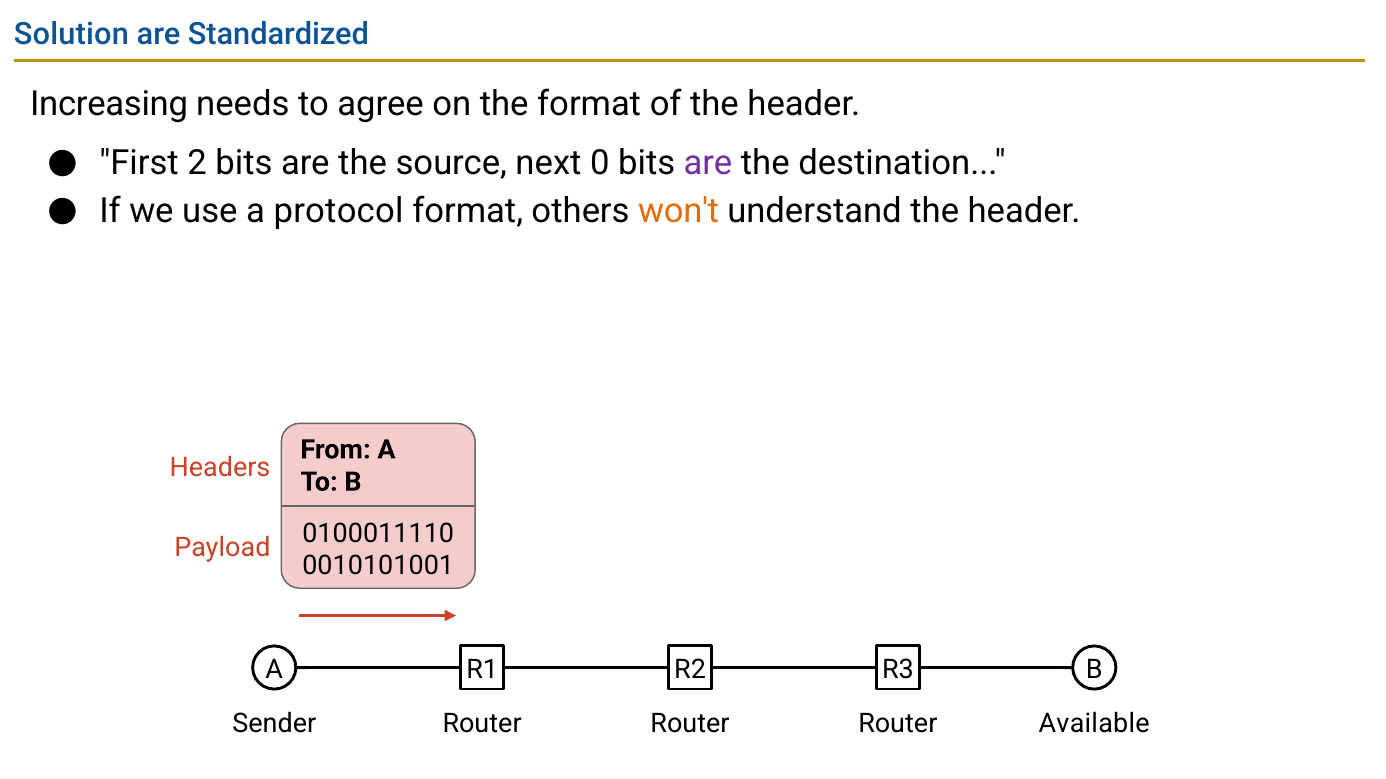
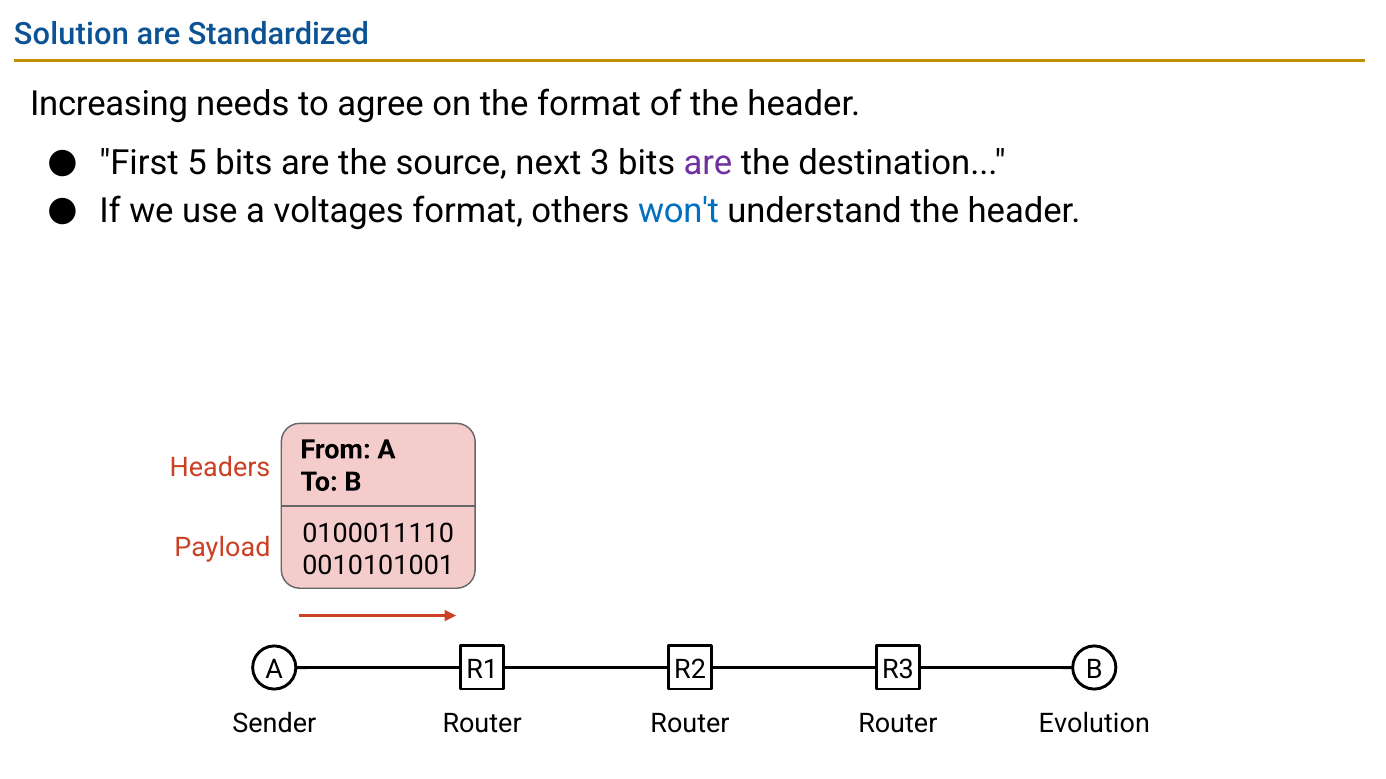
2: 2 -> 5 (197, 164)
0: 0 -> 3 (600, 164)
protocol: protocol -> voltages (339, 211)
won't colour: orange -> blue (679, 211)
Available: Available -> Evolution (1094, 724)
